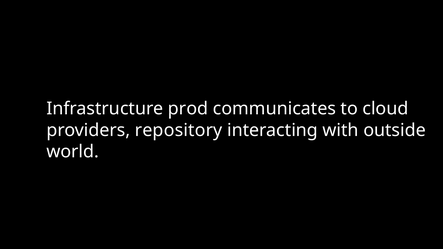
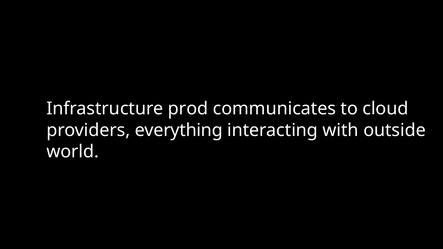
repository: repository -> everything (179, 130)
